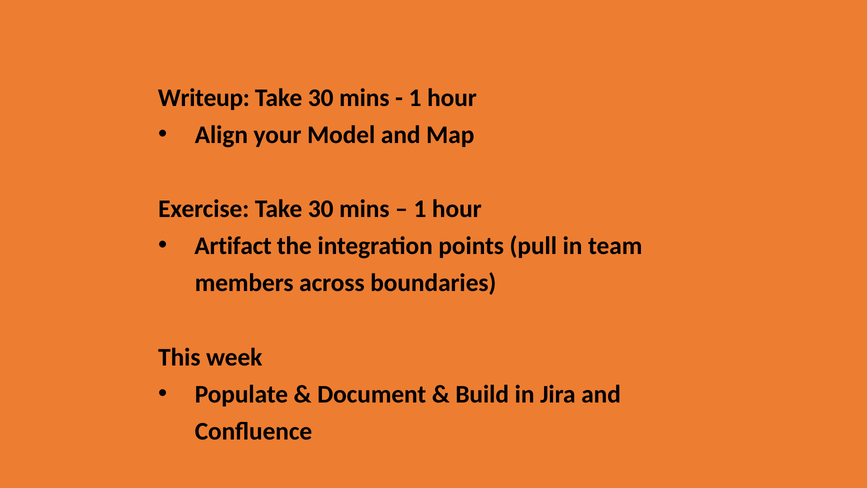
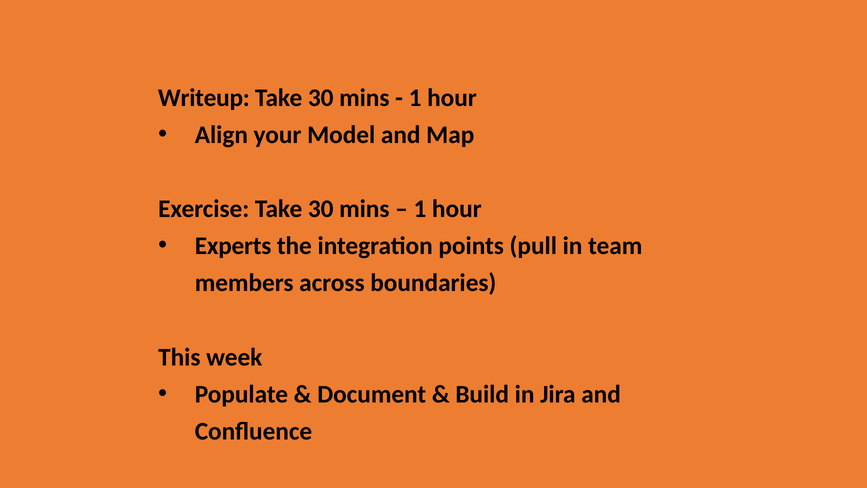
Artifact: Artifact -> Experts (233, 246)
